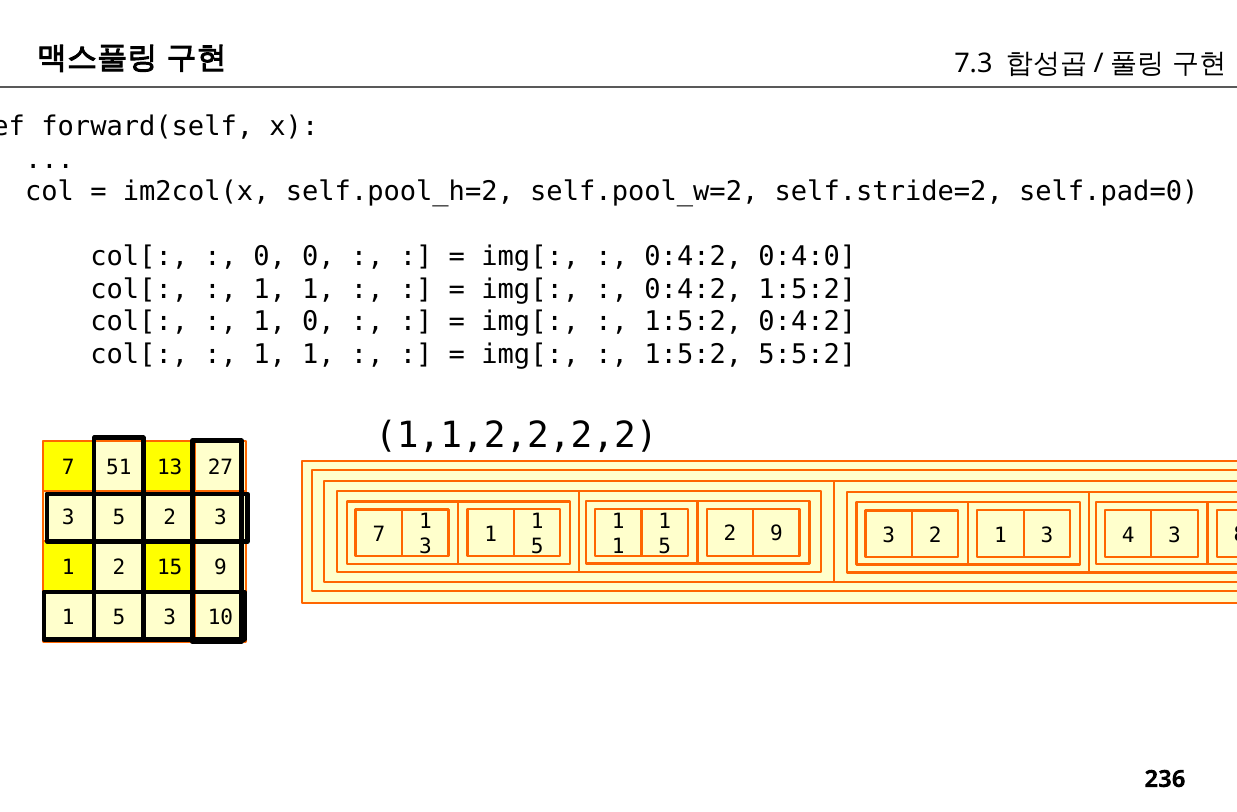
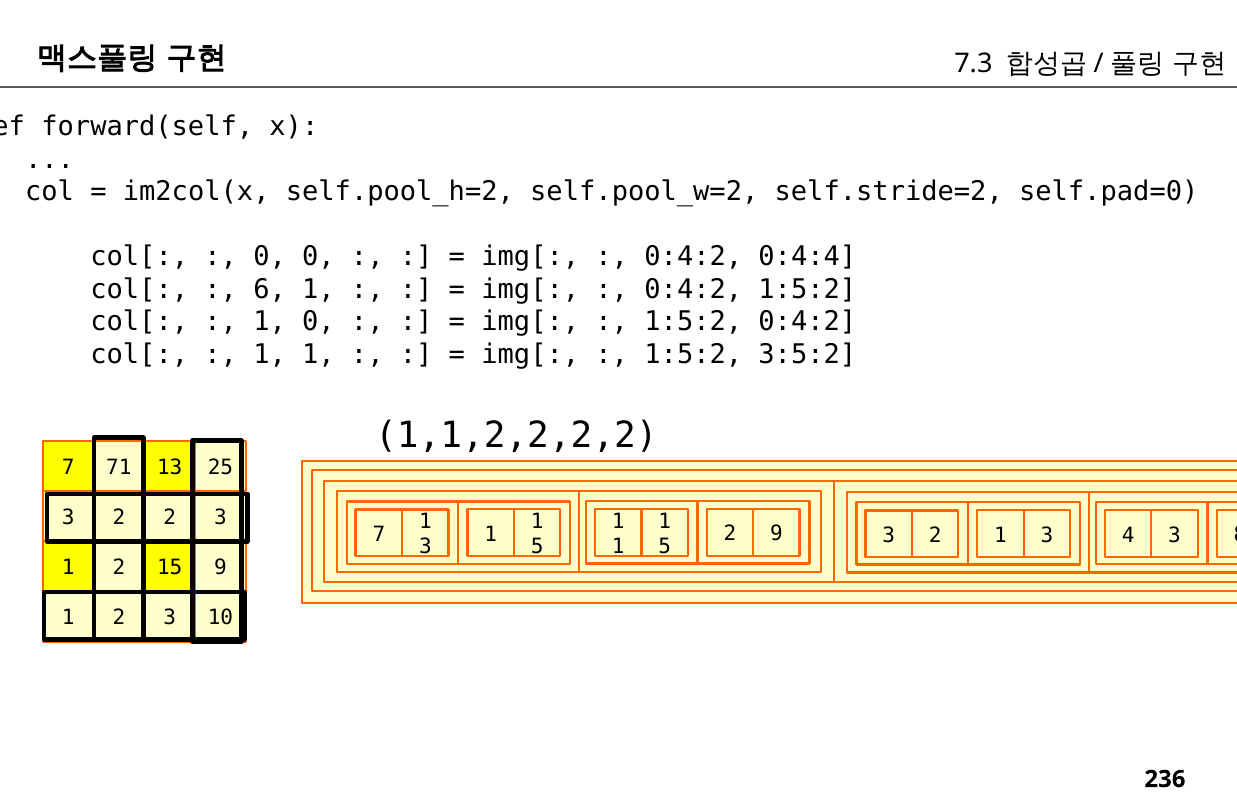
0:4:0: 0:4:0 -> 0:4:4 (807, 257)
1: 1 -> 6 (270, 289)
5:5:2: 5:5:2 -> 3:5:2 (807, 354)
51: 51 -> 71 (119, 468)
27: 27 -> 25 (221, 468)
5: 5 -> 2 (119, 518)
5: 5 -> 2 (119, 618)
